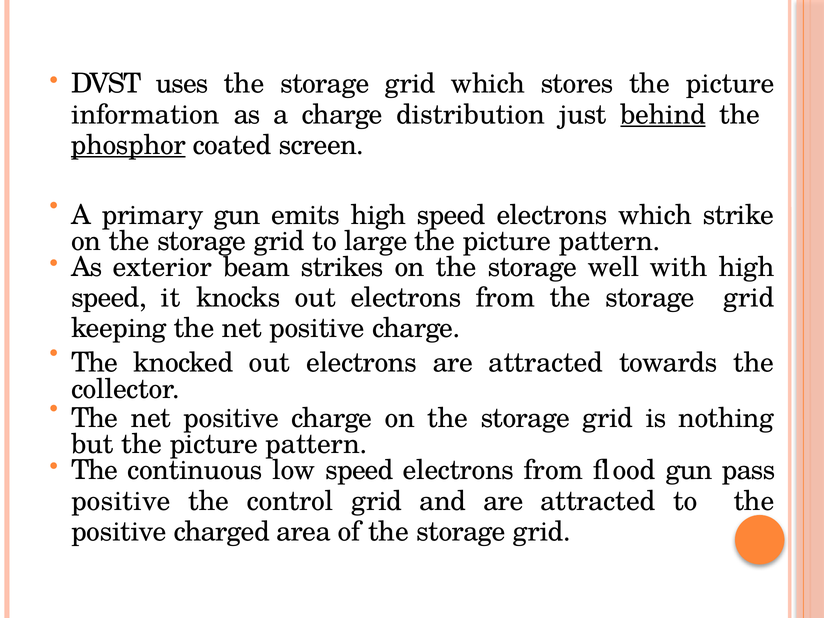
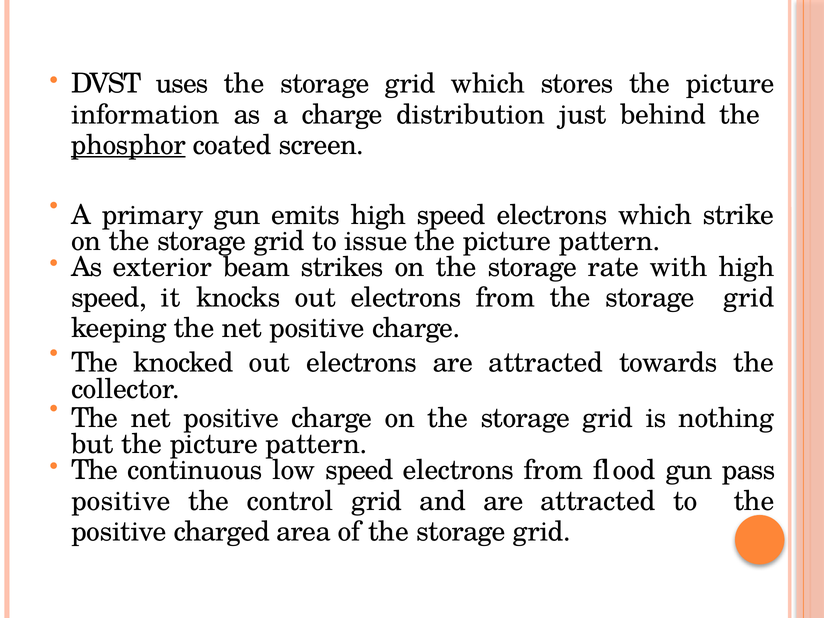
behind underline: present -> none (663, 114)
large: large -> issue (376, 241)
well: well -> rate (613, 267)
